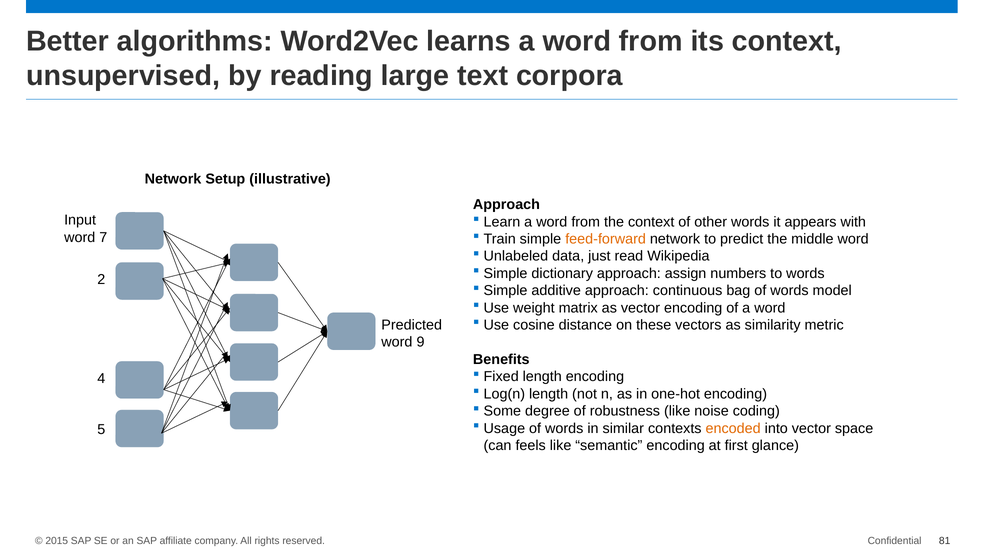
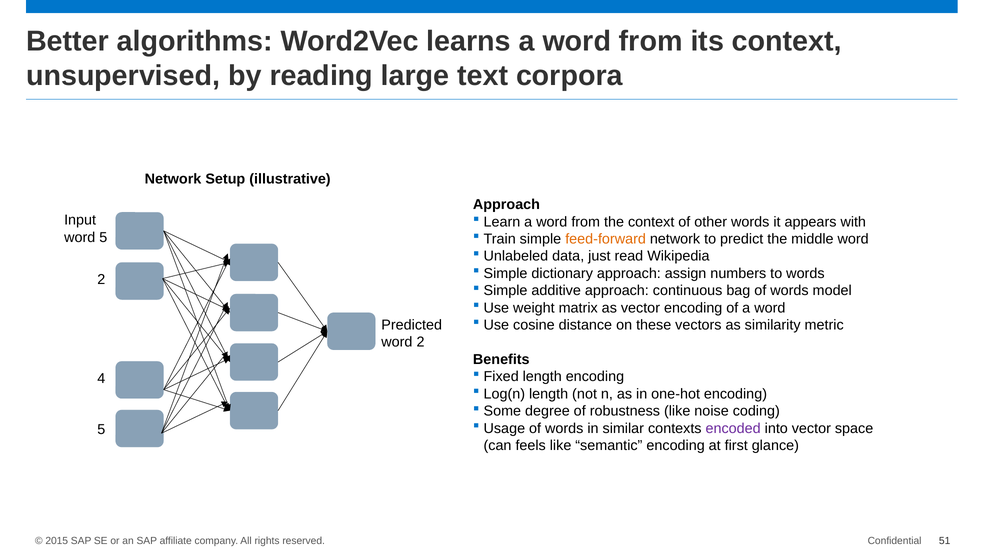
word 7: 7 -> 5 (103, 238)
word 9: 9 -> 2 (421, 342)
encoded colour: orange -> purple (733, 429)
81: 81 -> 51 (945, 541)
